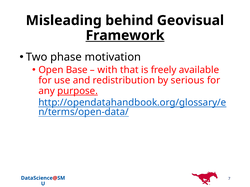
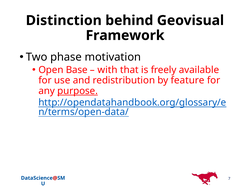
Misleading: Misleading -> Distinction (64, 21)
Framework underline: present -> none (125, 36)
serious: serious -> feature (188, 81)
